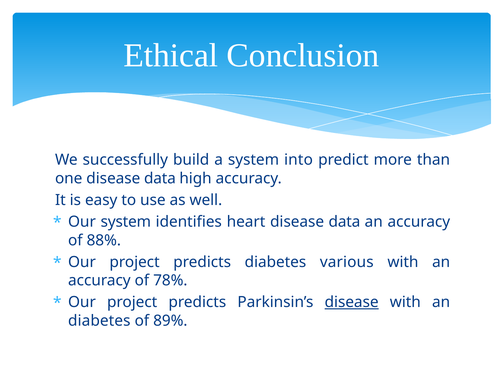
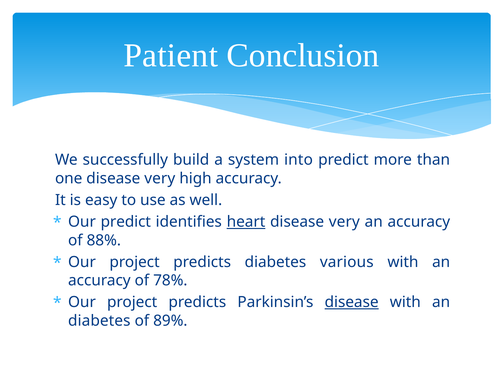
Ethical: Ethical -> Patient (171, 55)
one disease data: data -> very (160, 178)
Our system: system -> predict (126, 222)
heart underline: none -> present (246, 222)
data: data -> very (344, 222)
